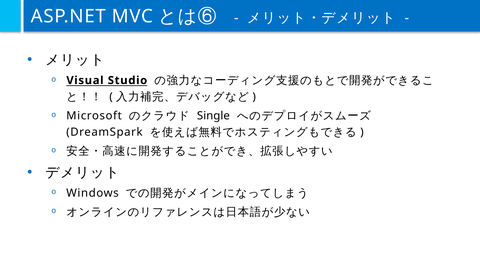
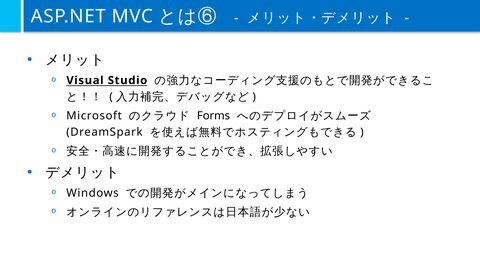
Single: Single -> Forms (214, 116)
